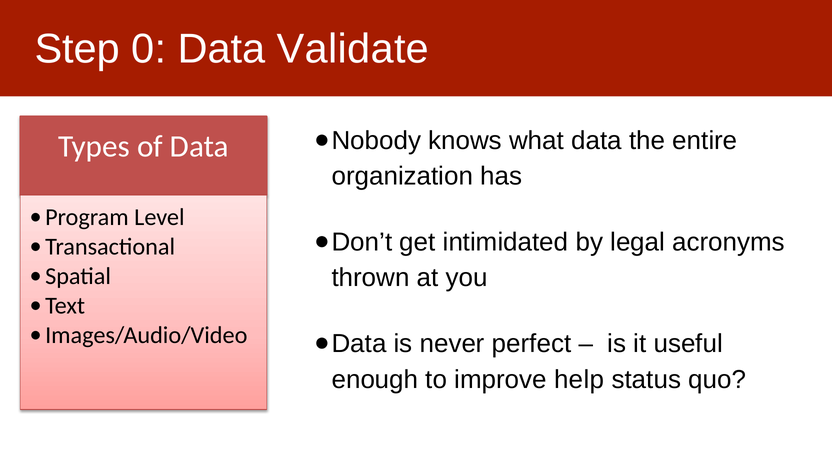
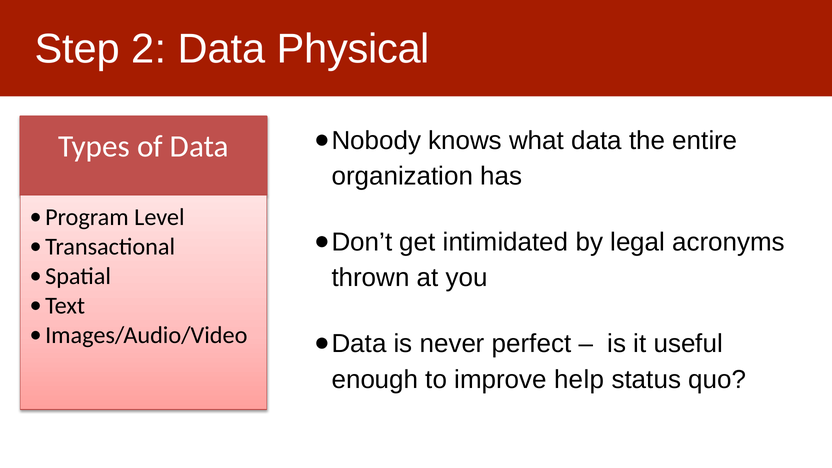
0: 0 -> 2 (149, 49)
Validate: Validate -> Physical (353, 49)
